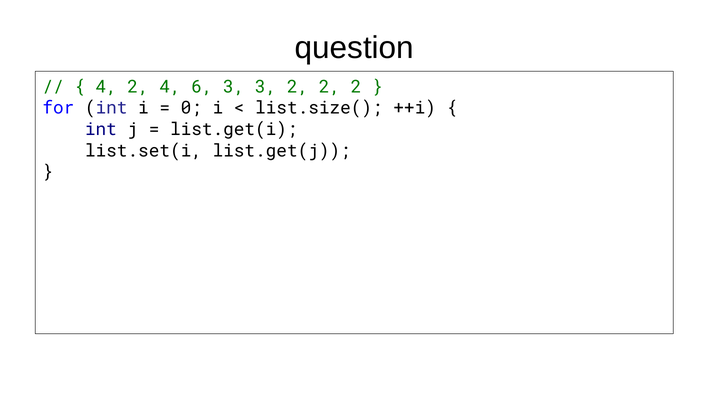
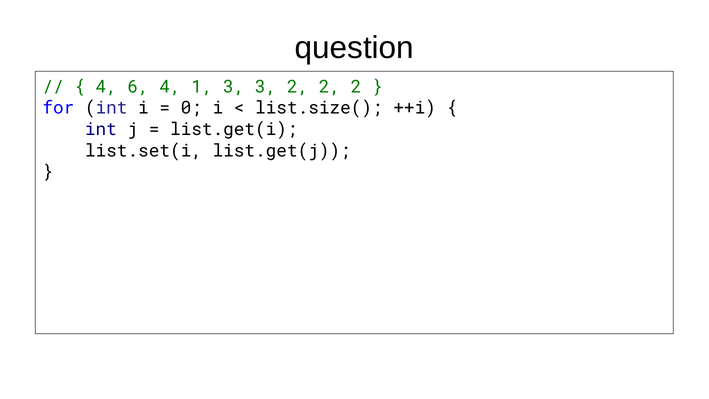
4 2: 2 -> 6 (138, 87)
6: 6 -> 1 (202, 87)
